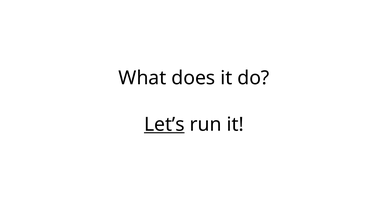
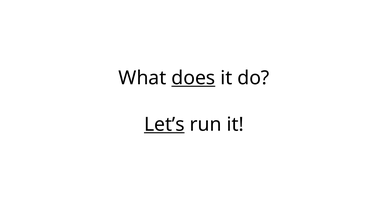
does underline: none -> present (193, 78)
